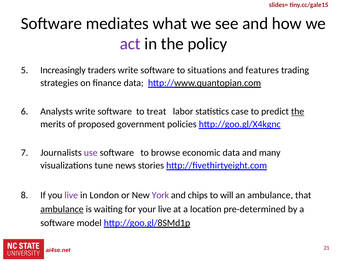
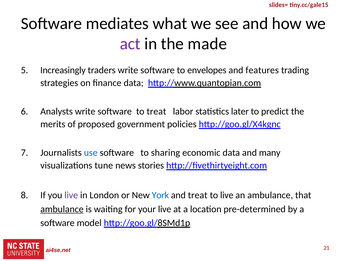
policy: policy -> made (207, 44)
situations: situations -> envelopes (207, 70)
case: case -> later (240, 111)
the underline: present -> none (298, 111)
use colour: purple -> blue (91, 152)
browse: browse -> sharing (166, 152)
York colour: purple -> blue (160, 195)
and chips: chips -> treat (198, 195)
to will: will -> live (227, 195)
